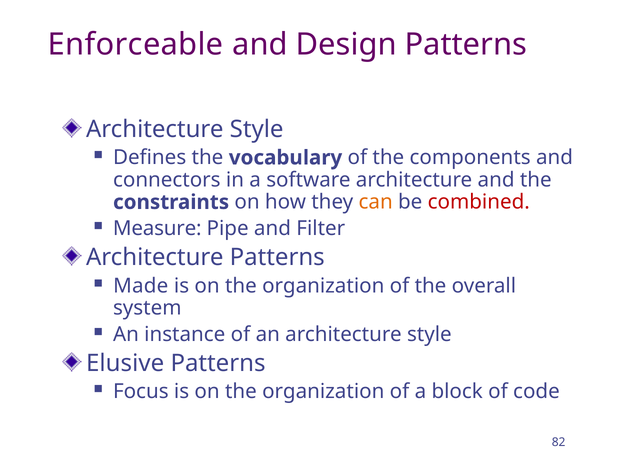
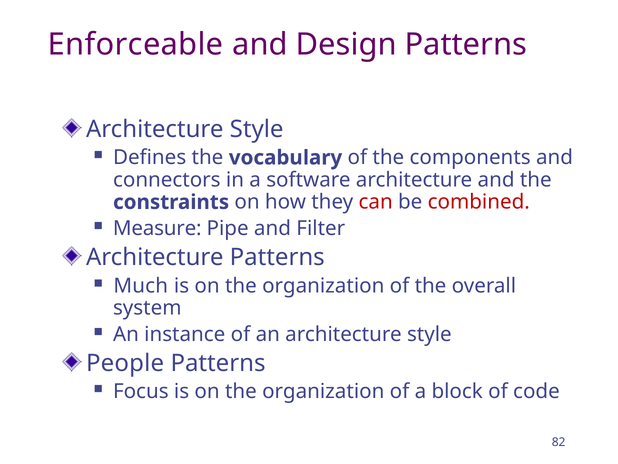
can colour: orange -> red (376, 202)
Made: Made -> Much (141, 285)
Elusive: Elusive -> People (125, 363)
